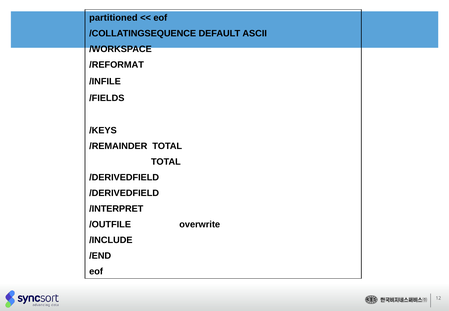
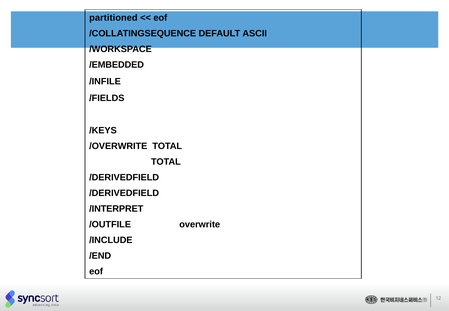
/REFORMAT: /REFORMAT -> /EMBEDDED (117, 65)
/REMAINDER: /REMAINDER -> /OVERWRITE (118, 146)
